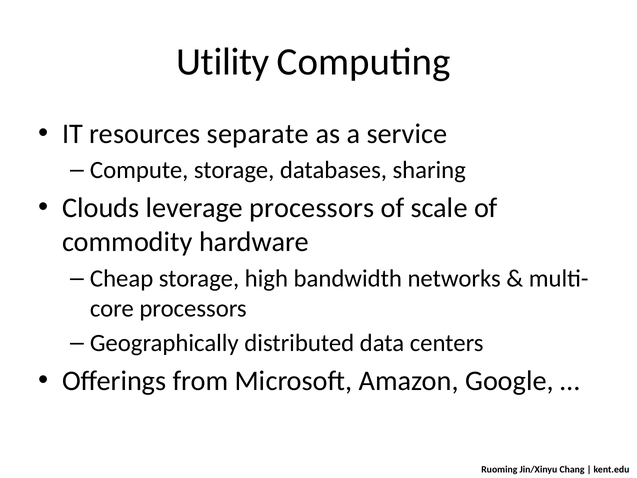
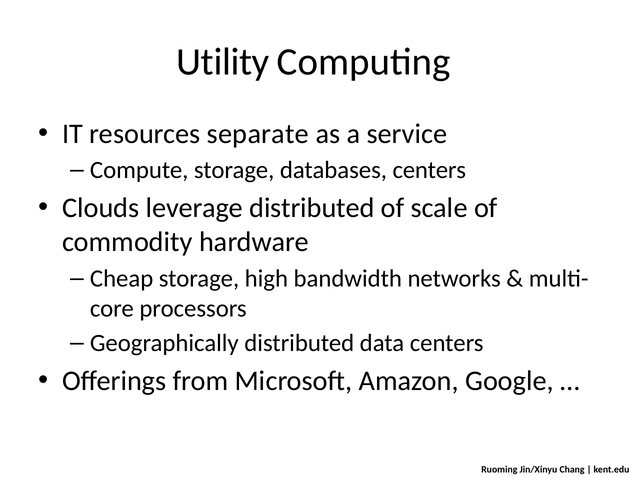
databases sharing: sharing -> centers (429, 170)
leverage processors: processors -> distributed (312, 208)
